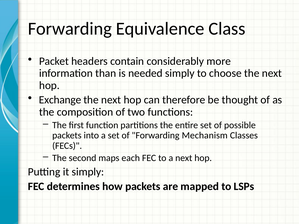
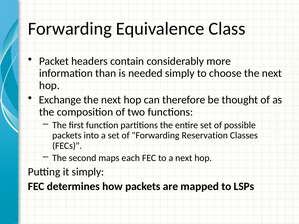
Mechanism: Mechanism -> Reservation (205, 136)
